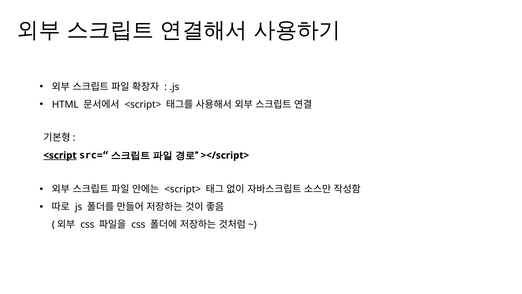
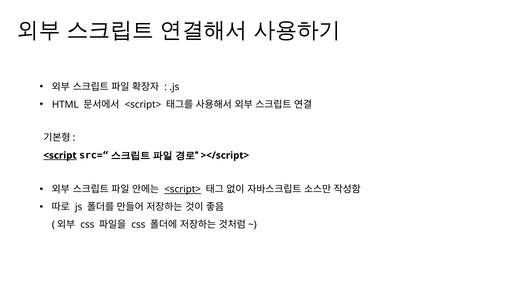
<script> underline: none -> present (183, 189)
